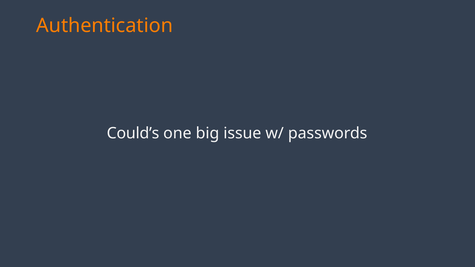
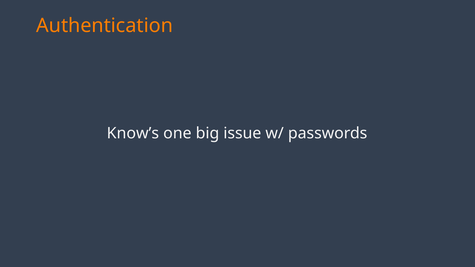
Could’s: Could’s -> Know’s (133, 133)
